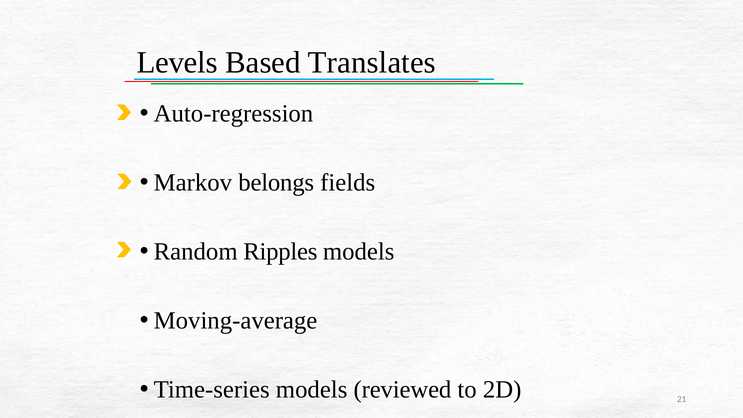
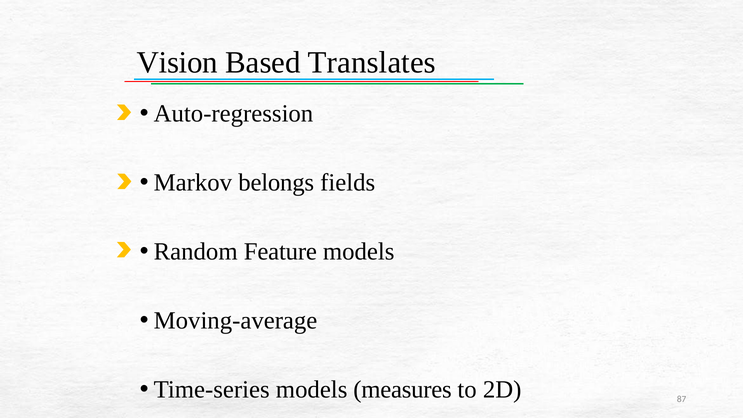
Levels: Levels -> Vision (177, 62)
Ripples: Ripples -> Feature (280, 252)
reviewed: reviewed -> measures (403, 390)
21: 21 -> 87 (682, 399)
